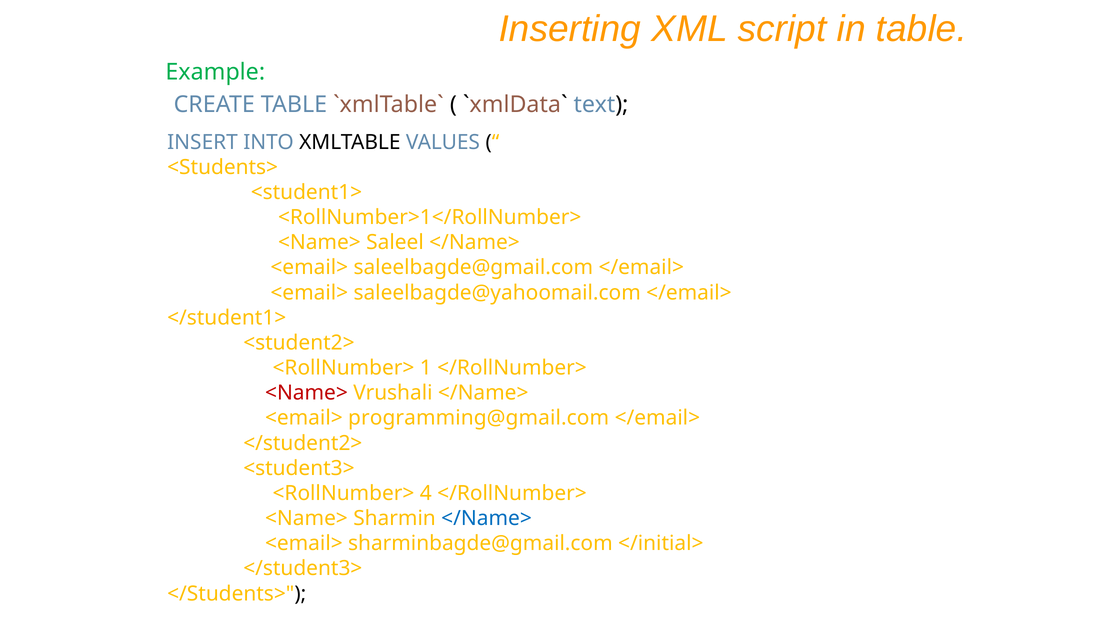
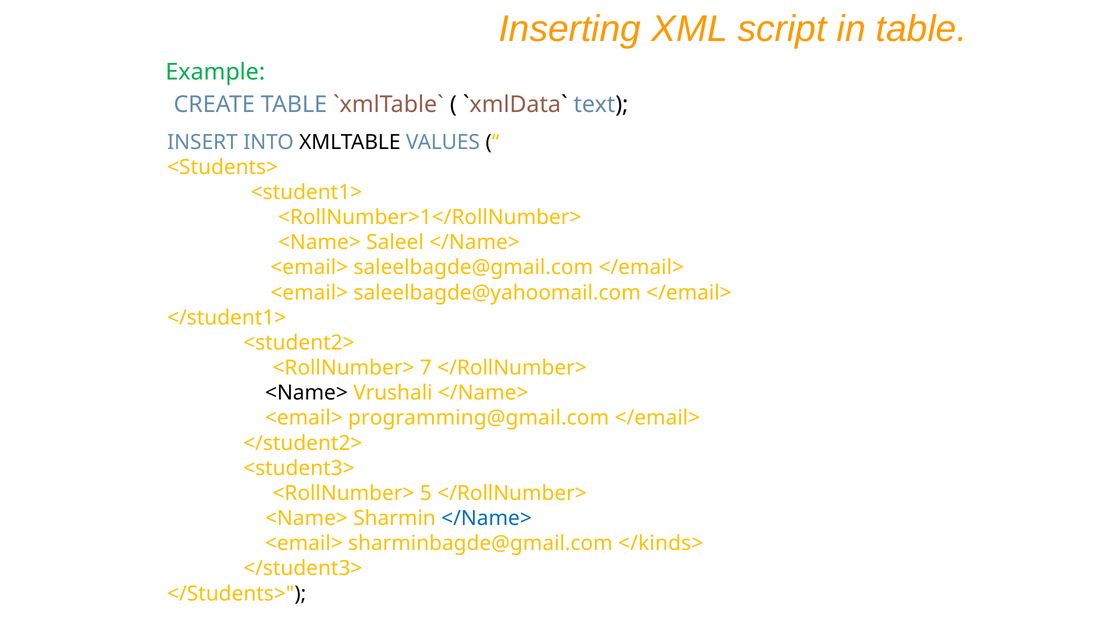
1: 1 -> 7 (426, 368)
<Name> colour: red -> black (306, 393)
4: 4 -> 5 (426, 493)
</initial>: </initial> -> </kinds> (661, 544)
